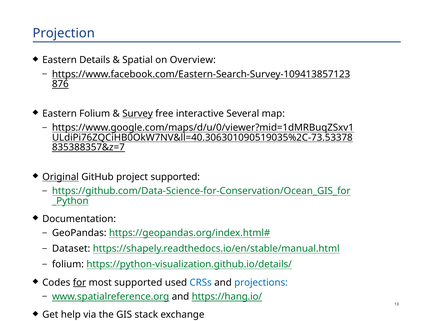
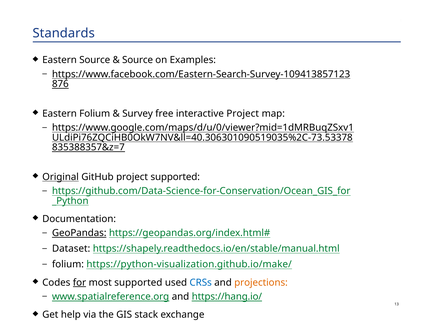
Projection: Projection -> Standards (64, 33)
Eastern Details: Details -> Source (95, 60)
Spatial: Spatial -> Source (138, 60)
Overview: Overview -> Examples (193, 60)
Survey underline: present -> none (138, 114)
interactive Several: Several -> Project (243, 114)
GeoPandas underline: none -> present (79, 233)
https://python-visualization.github.io/details/: https://python-visualization.github.io/details/ -> https://python-visualization.github.io/make/ (189, 264)
projections colour: blue -> orange (261, 283)
